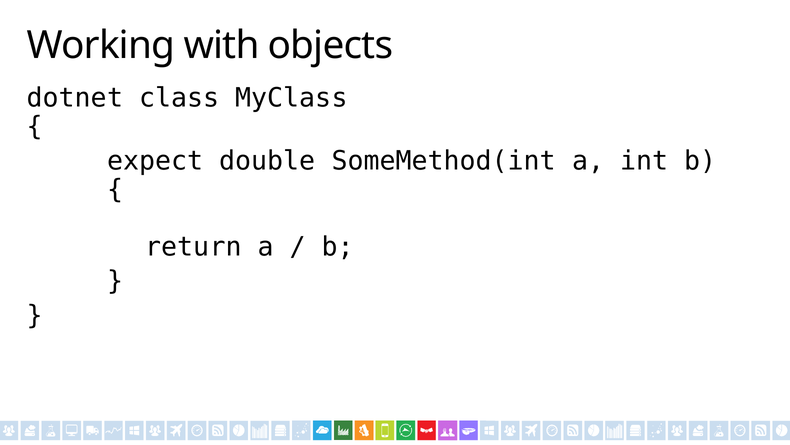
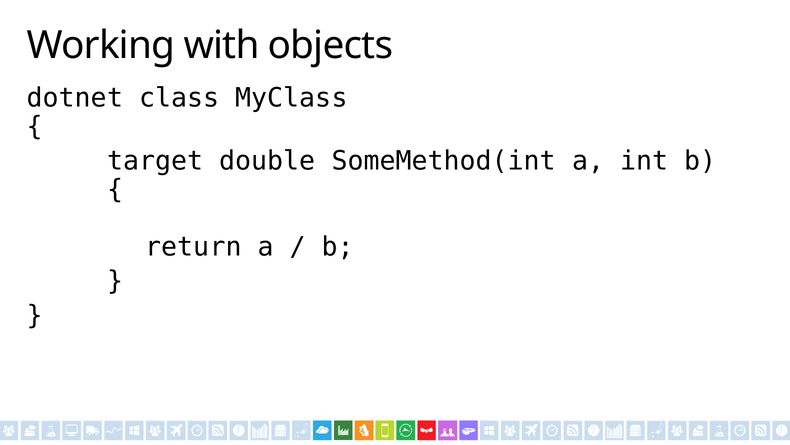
expect: expect -> target (155, 161)
